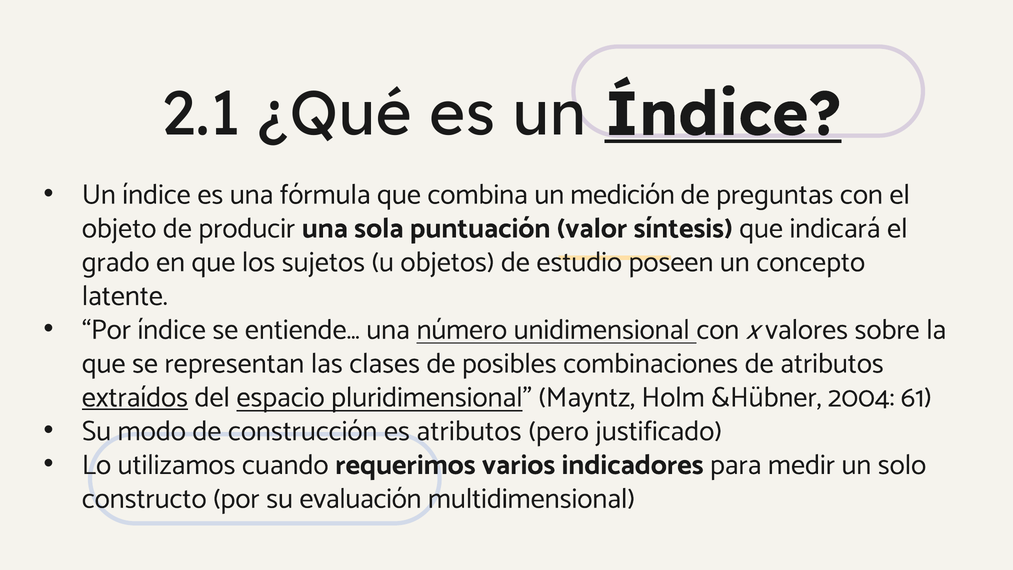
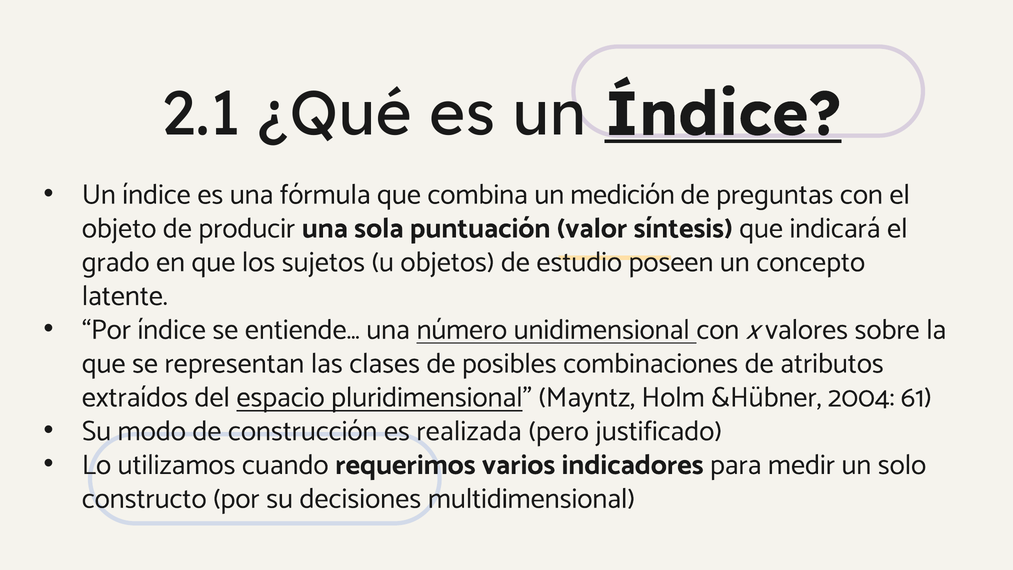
extraídos underline: present -> none (135, 397)
es atributos: atributos -> realizada (469, 431)
evaluación: evaluación -> decisiones (360, 498)
